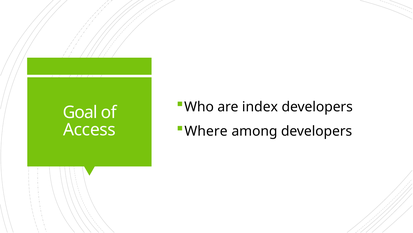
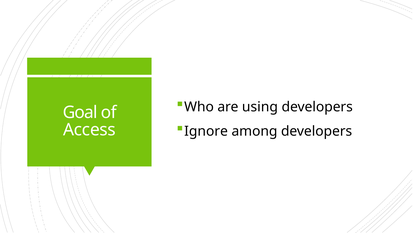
index: index -> using (260, 107)
Where: Where -> Ignore (206, 131)
